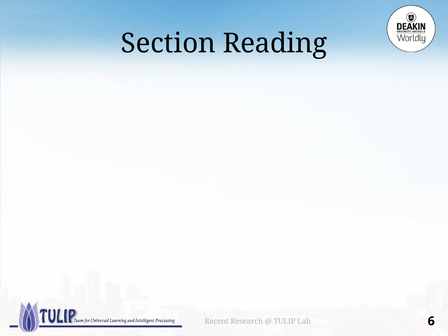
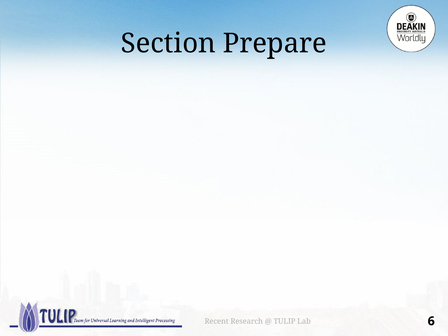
Reading: Reading -> Prepare (275, 43)
